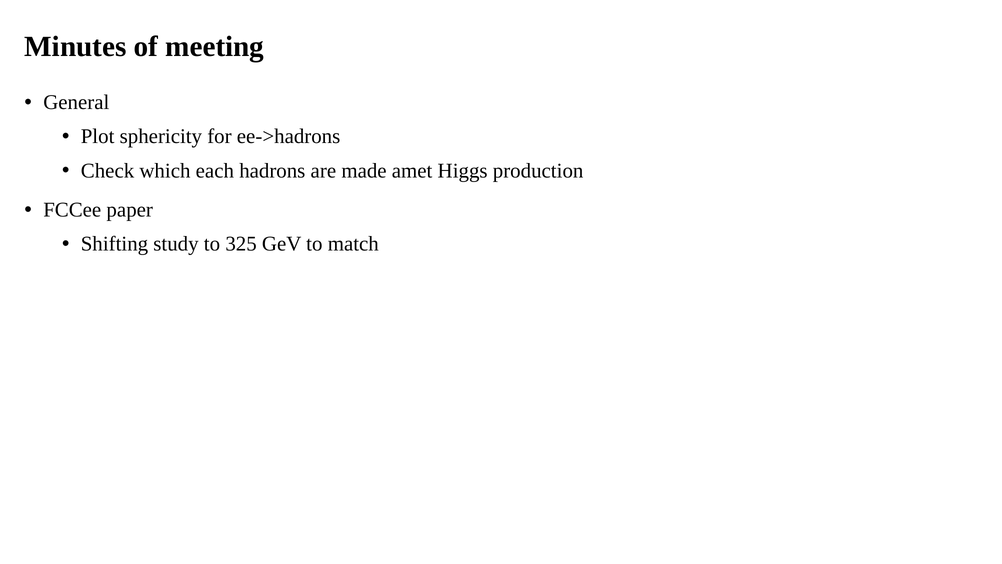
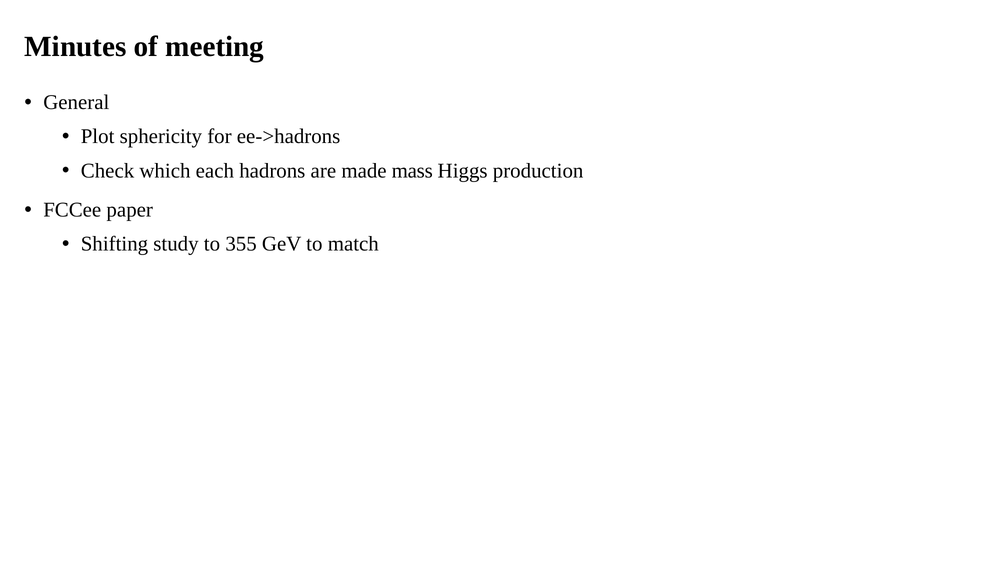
amet: amet -> mass (412, 171)
325: 325 -> 355 (241, 244)
